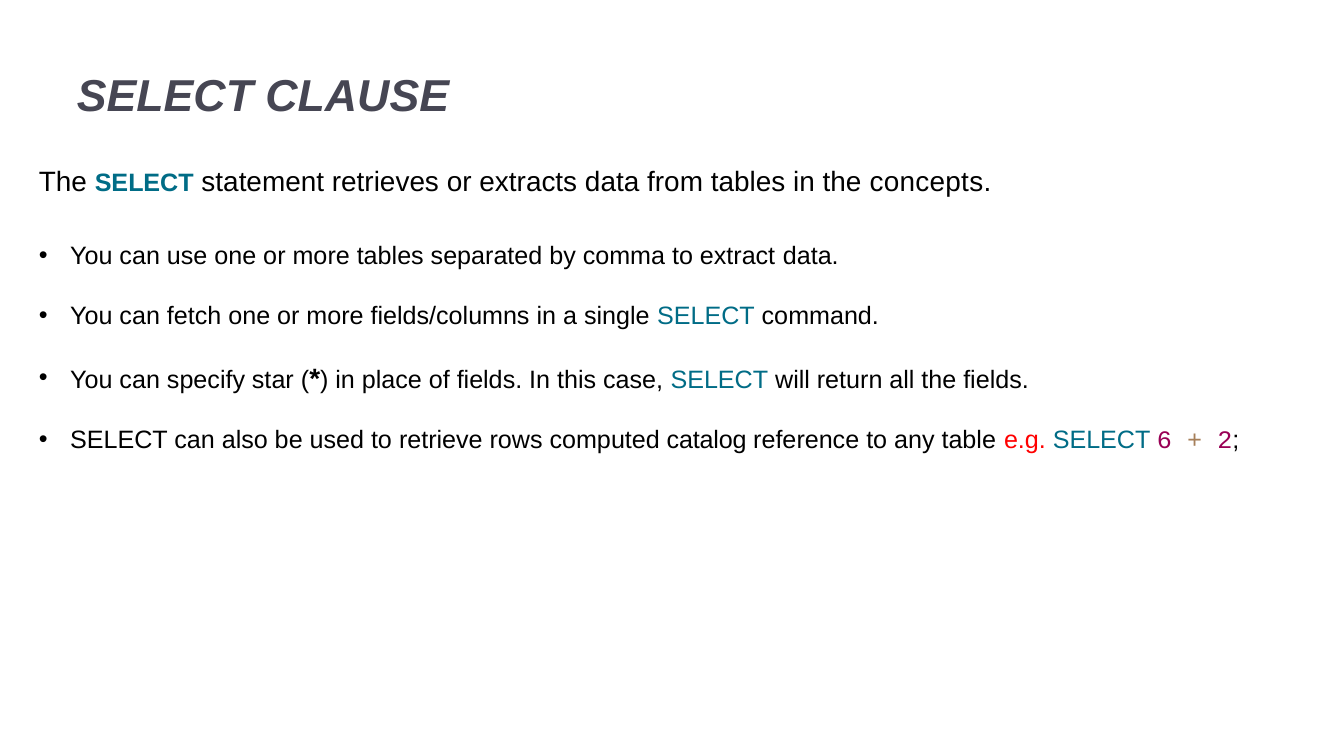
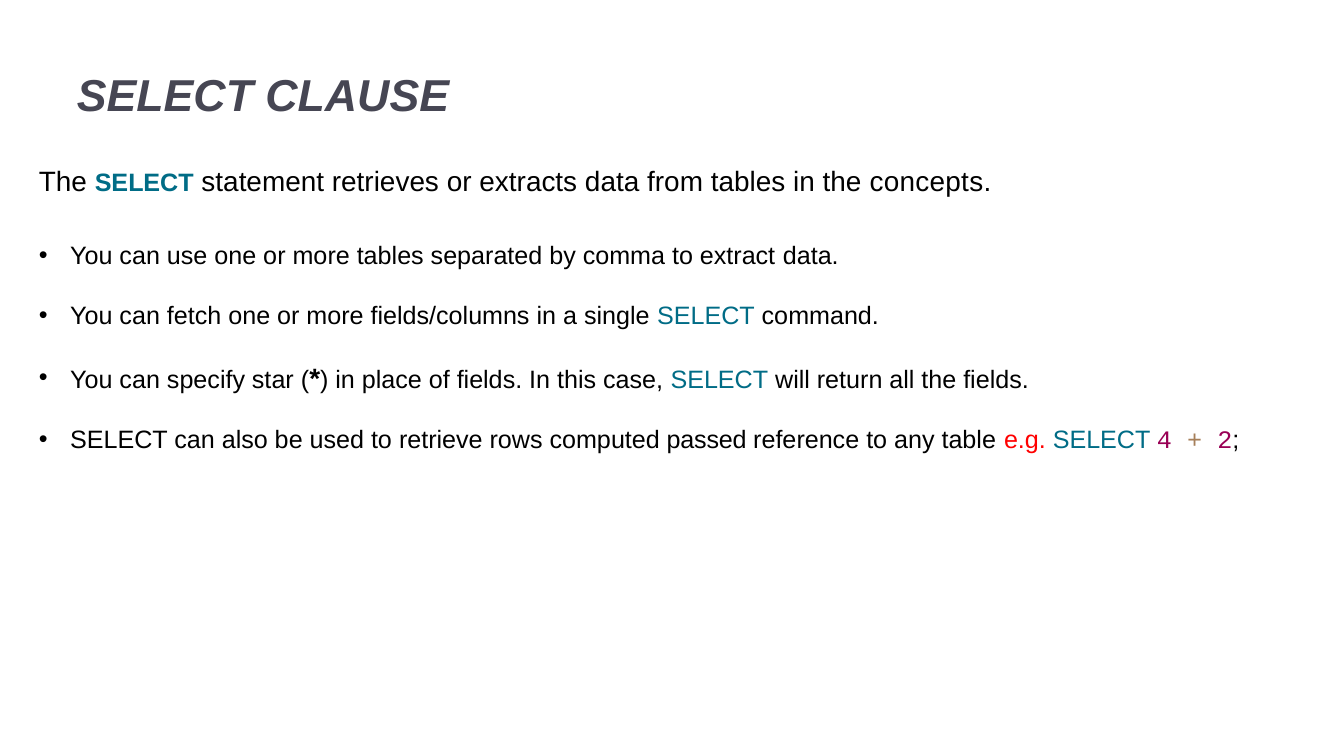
catalog: catalog -> passed (707, 440)
6: 6 -> 4 (1165, 440)
